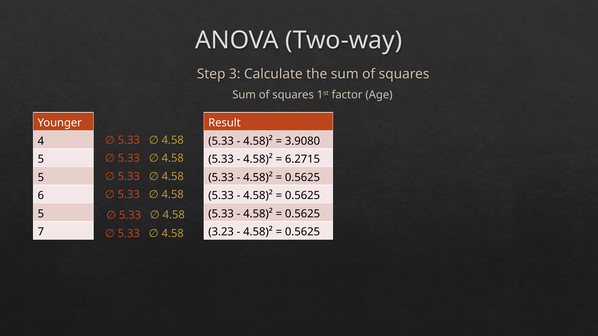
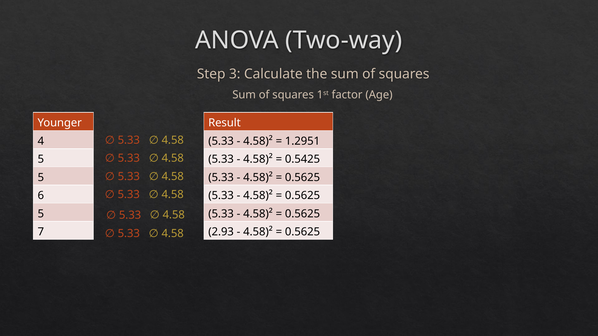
3.9080: 3.9080 -> 1.2951 (302, 141)
6.2715: 6.2715 -> 0.5425 (302, 159)
3.23: 3.23 -> 2.93 (221, 232)
